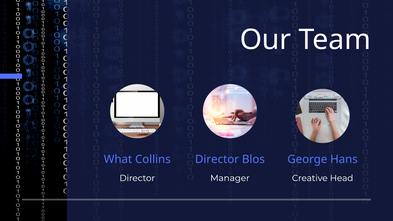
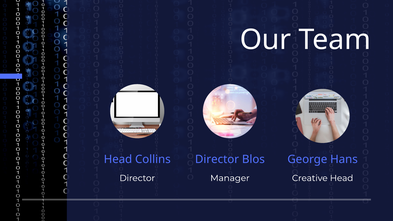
What: What -> Head (118, 159)
